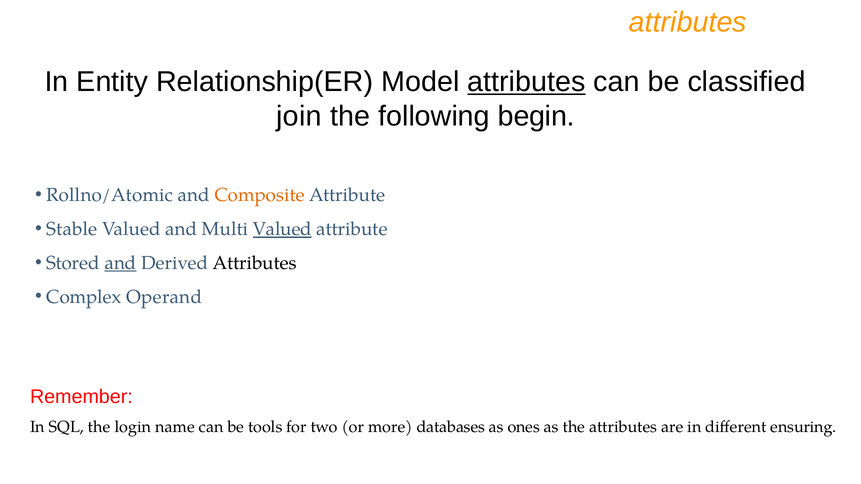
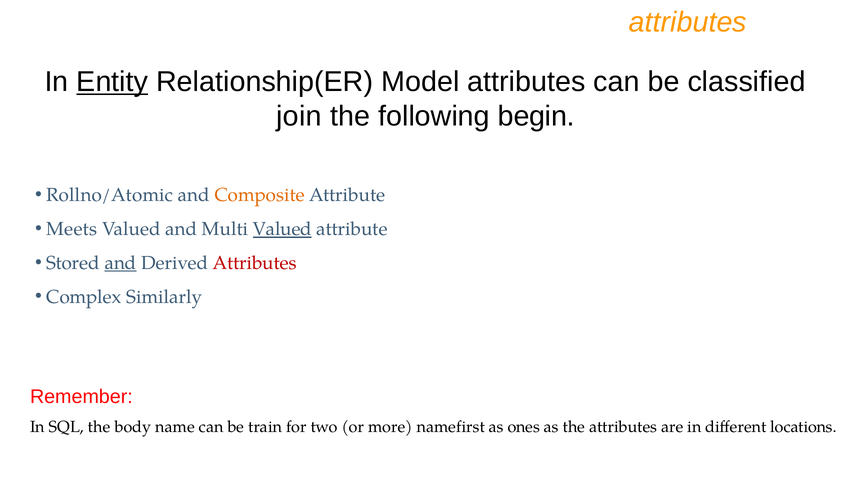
Entity underline: none -> present (112, 82)
attributes underline: present -> none (526, 82)
Stable: Stable -> Meets (72, 229)
Attributes colour: black -> red (255, 263)
Operand: Operand -> Similarly (164, 297)
login: login -> body (133, 427)
tools: tools -> train (265, 427)
databases: databases -> namefirst (451, 427)
ensuring: ensuring -> locations (803, 427)
